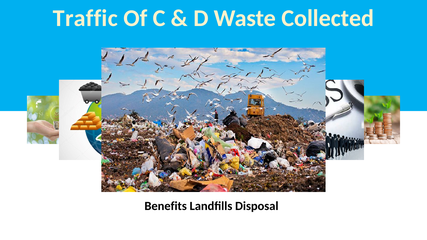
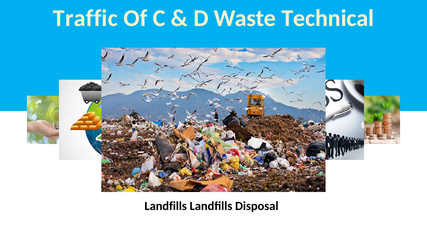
Collected: Collected -> Technical (328, 18)
Benefits: Benefits -> Landfills (166, 206)
